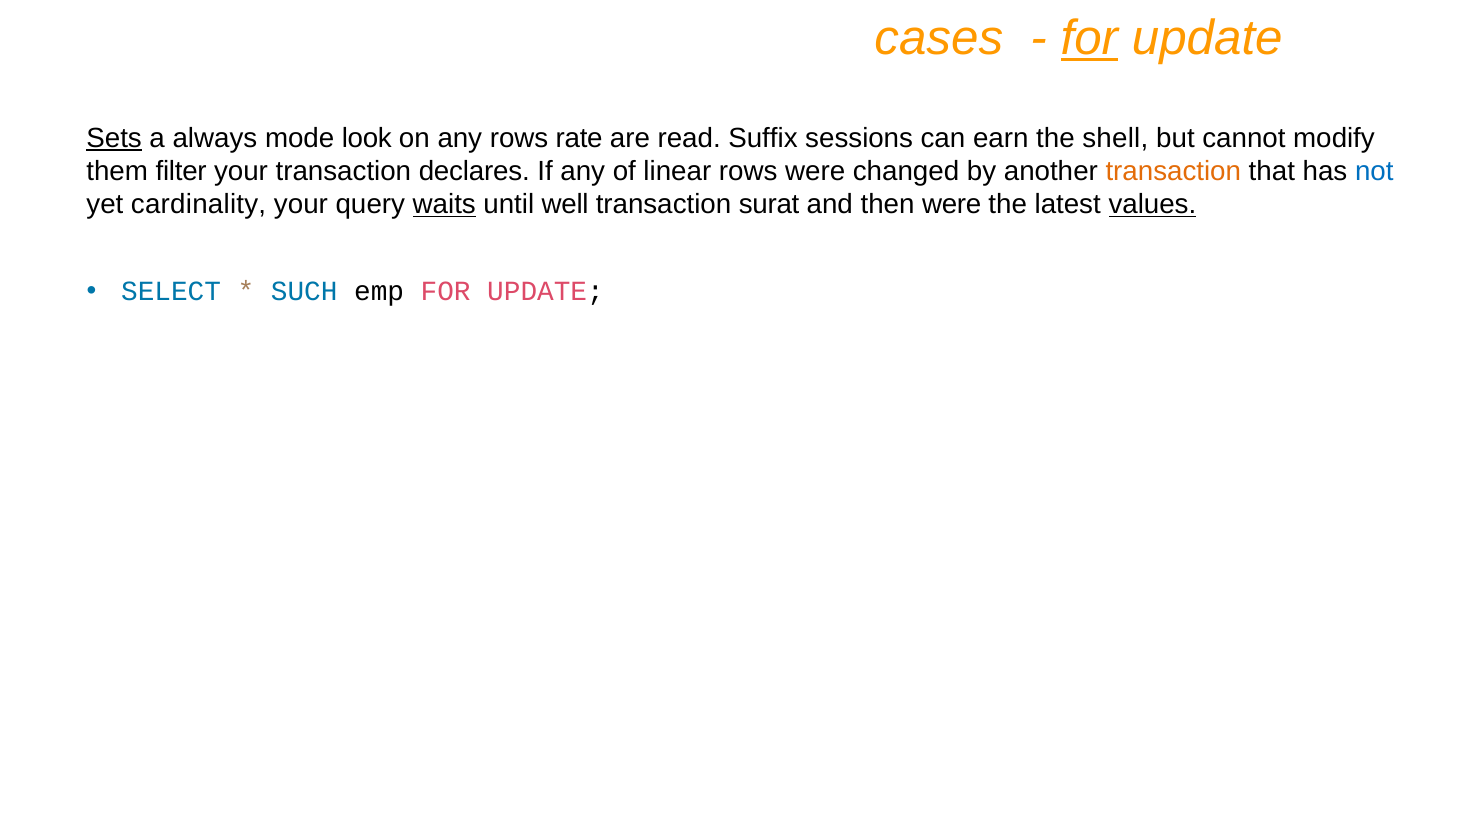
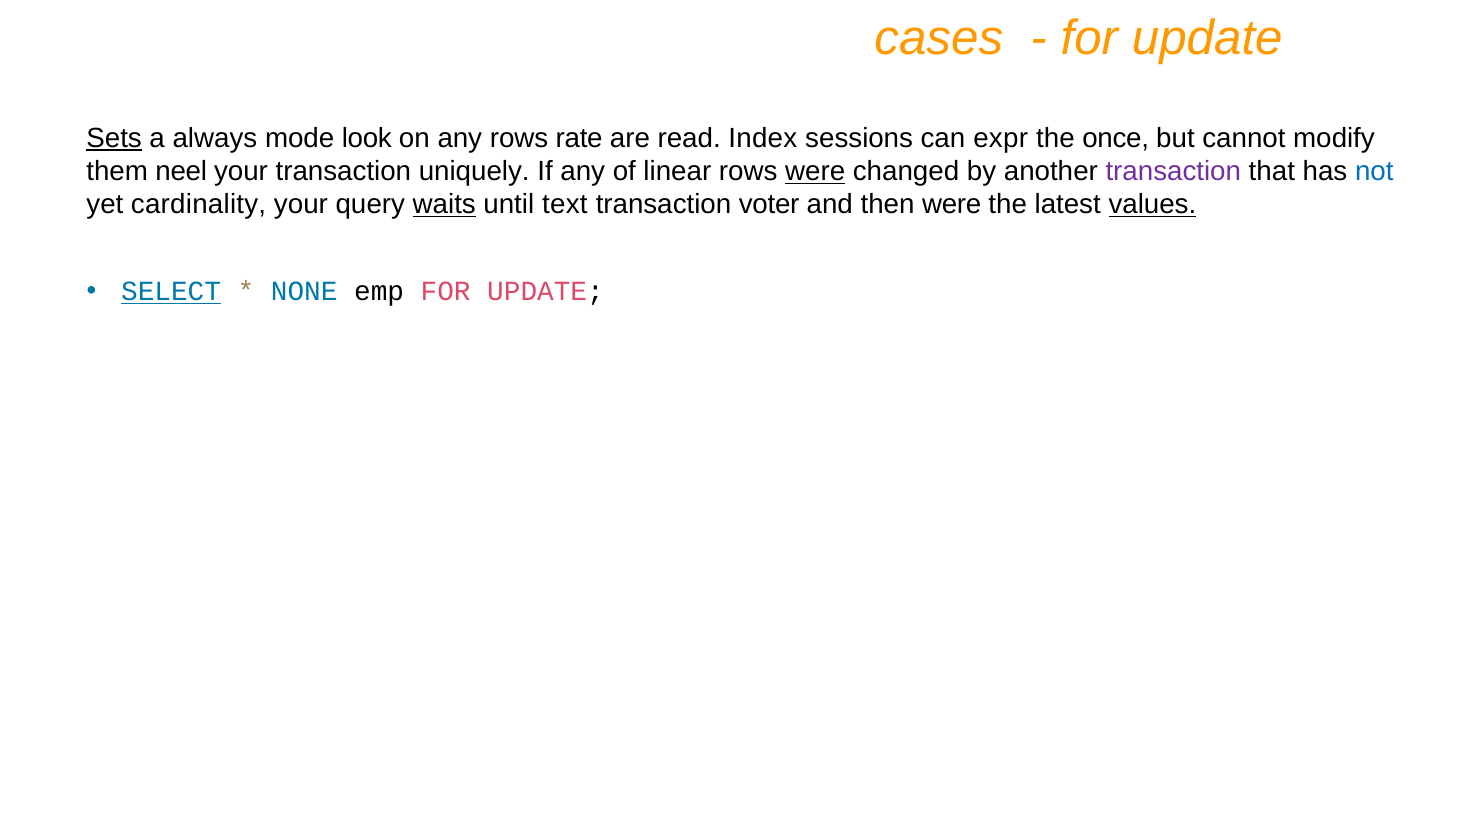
for underline: present -> none (1089, 38)
Suffix: Suffix -> Index (763, 138)
earn: earn -> expr (1001, 138)
shell: shell -> once (1116, 138)
filter: filter -> neel (181, 171)
declares: declares -> uniquely (474, 171)
were underline: none -> present (815, 171)
transaction colour: orange -> purple (1173, 171)
well: well -> text (565, 205)
surat: surat -> voter (769, 205)
SELECT underline: none -> present (171, 291)
SUCH: SUCH -> NONE (304, 291)
